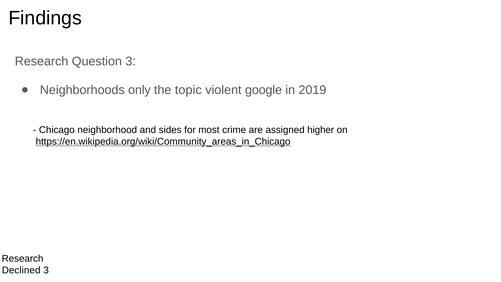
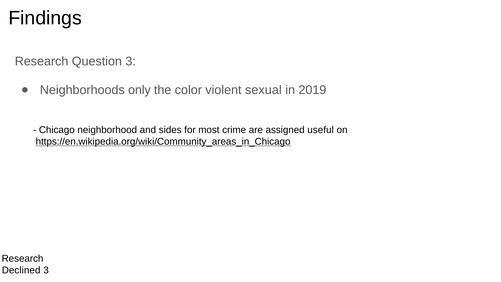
topic: topic -> color (188, 90)
google: google -> sexual (263, 90)
higher: higher -> useful (321, 130)
